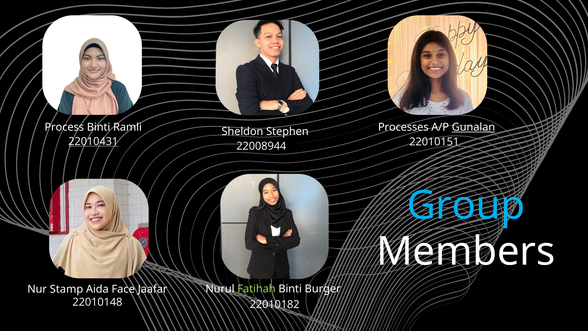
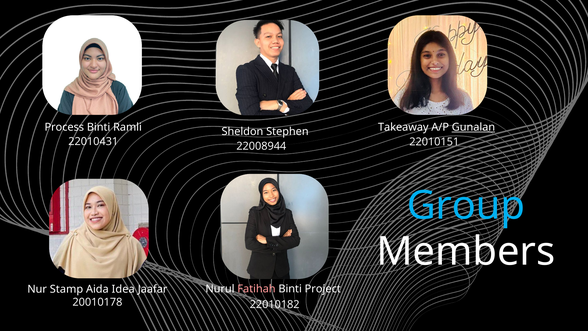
Processes: Processes -> Takeaway (403, 127)
22010431 underline: present -> none (93, 141)
Fatihah colour: light green -> pink (256, 289)
Burger: Burger -> Project (323, 289)
Face: Face -> Idea (123, 289)
22010148: 22010148 -> 20010178 (97, 302)
